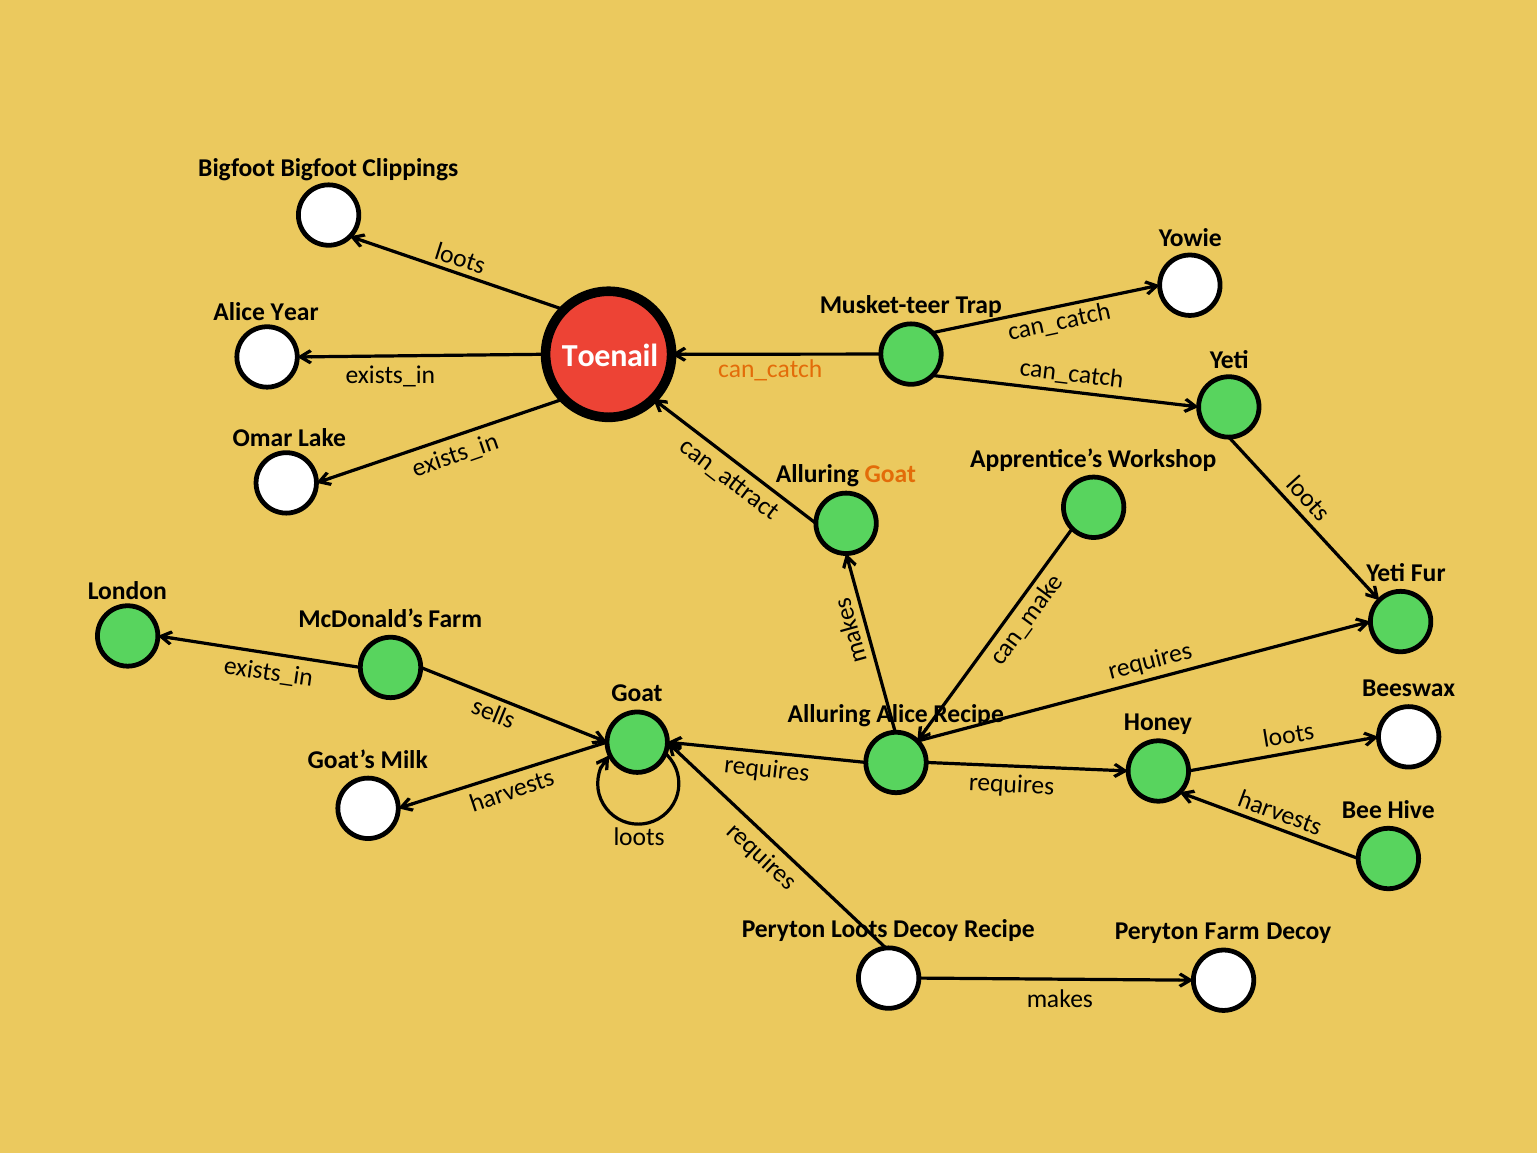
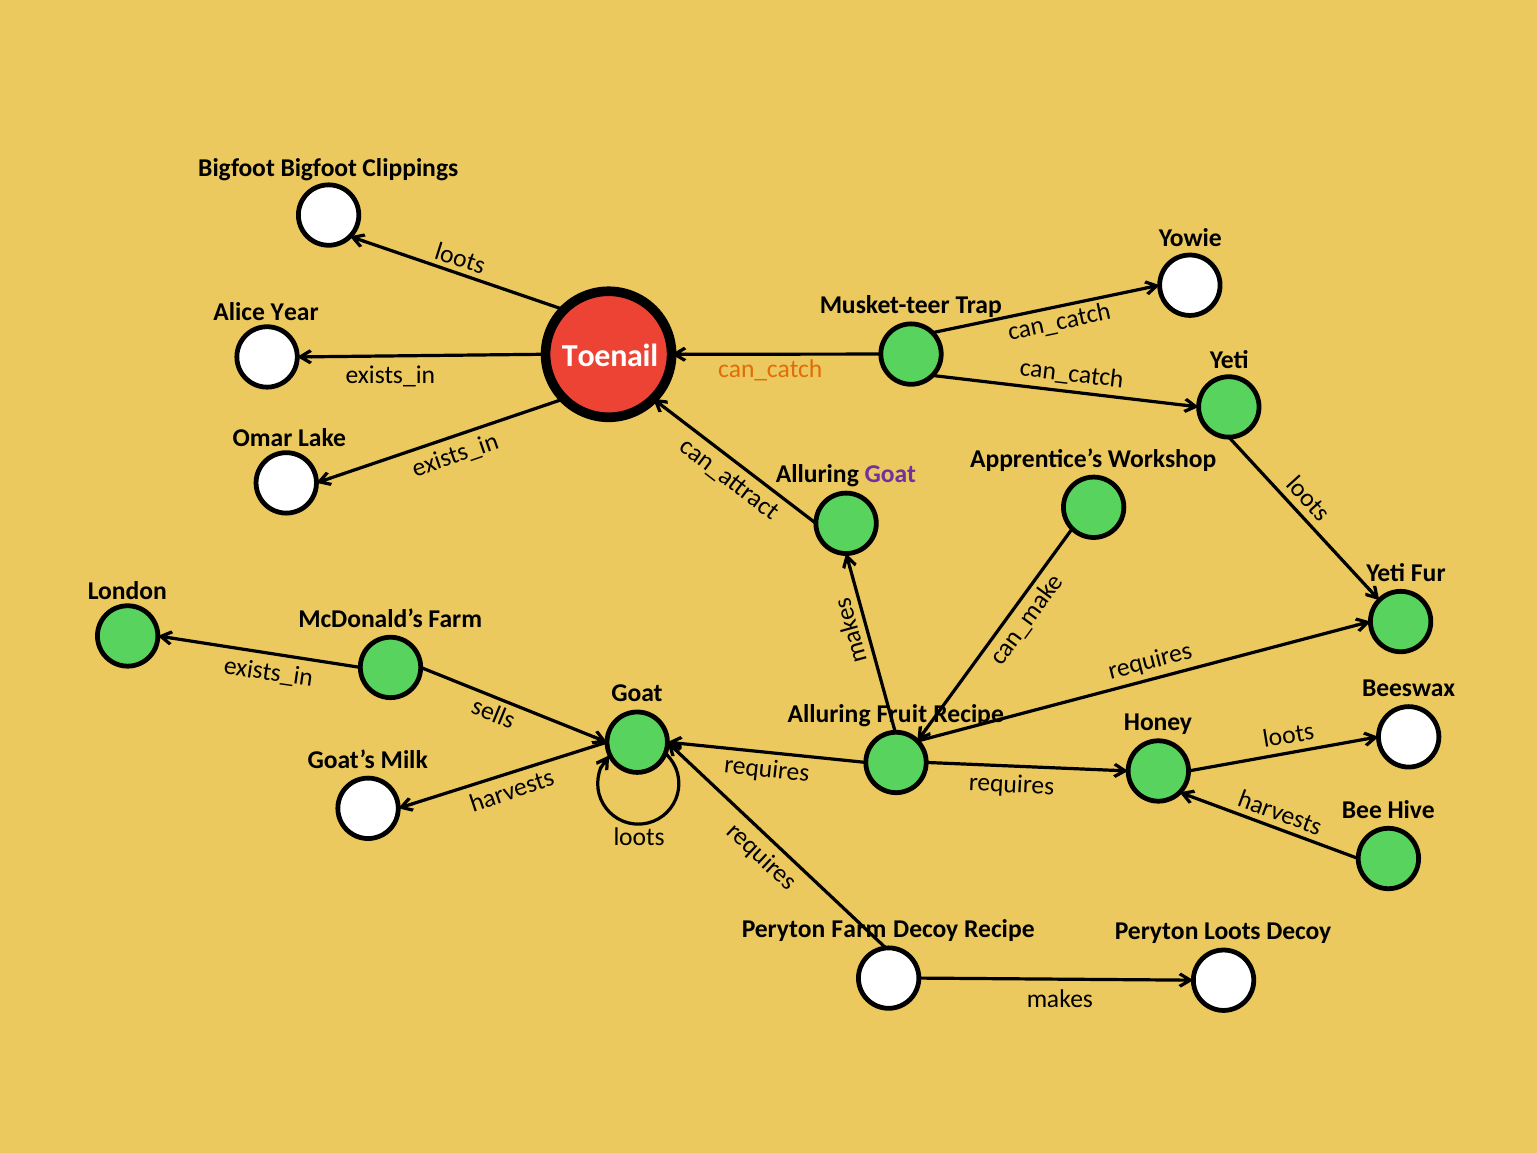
Goat colour: orange -> purple (890, 474)
Alluring Alice: Alice -> Fruit (902, 714)
Peryton Loots: Loots -> Farm (859, 929)
Peryton Farm: Farm -> Loots (1232, 931)
